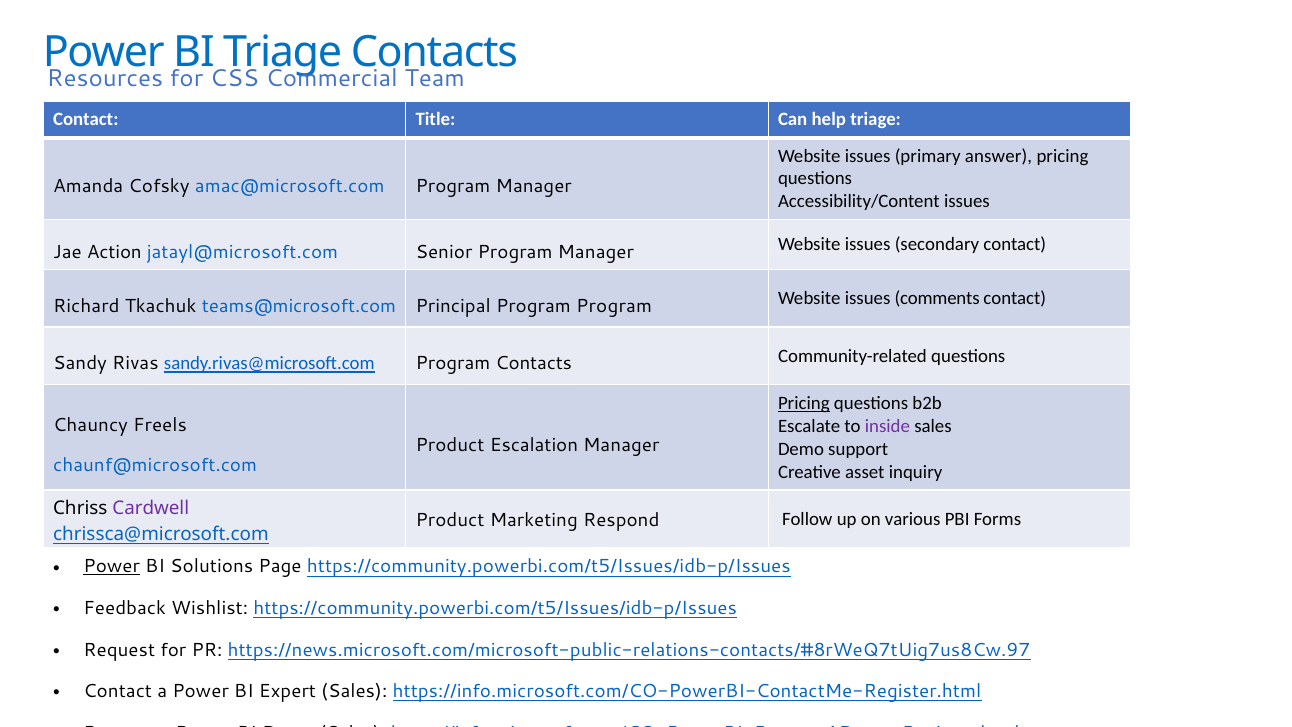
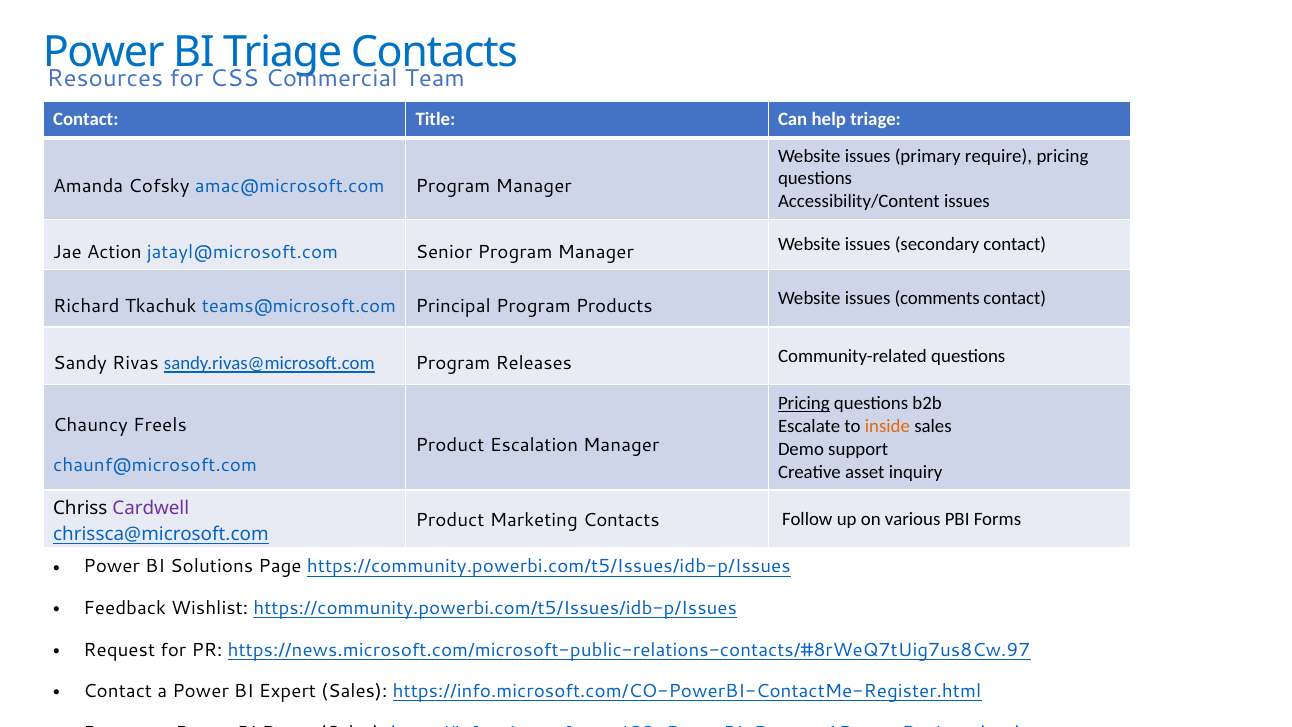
answer: answer -> require (999, 156)
Program Program: Program -> Products (614, 306)
Program Contacts: Contacts -> Releases (534, 364)
inside colour: purple -> orange (887, 426)
Marketing Respond: Respond -> Contacts (621, 520)
Power underline: present -> none (112, 566)
